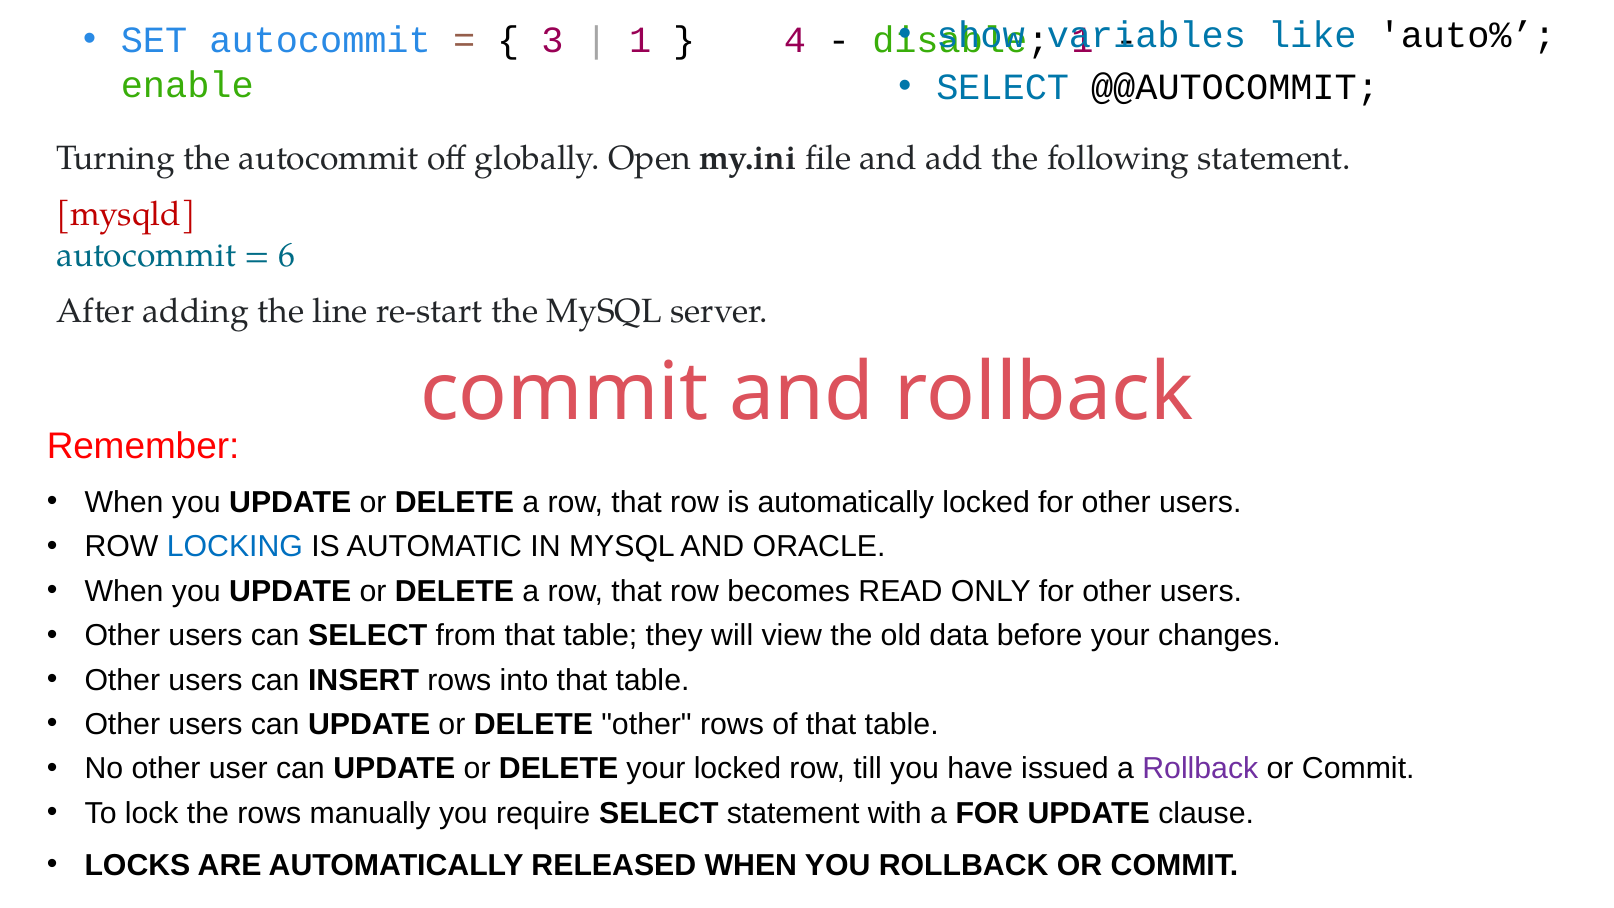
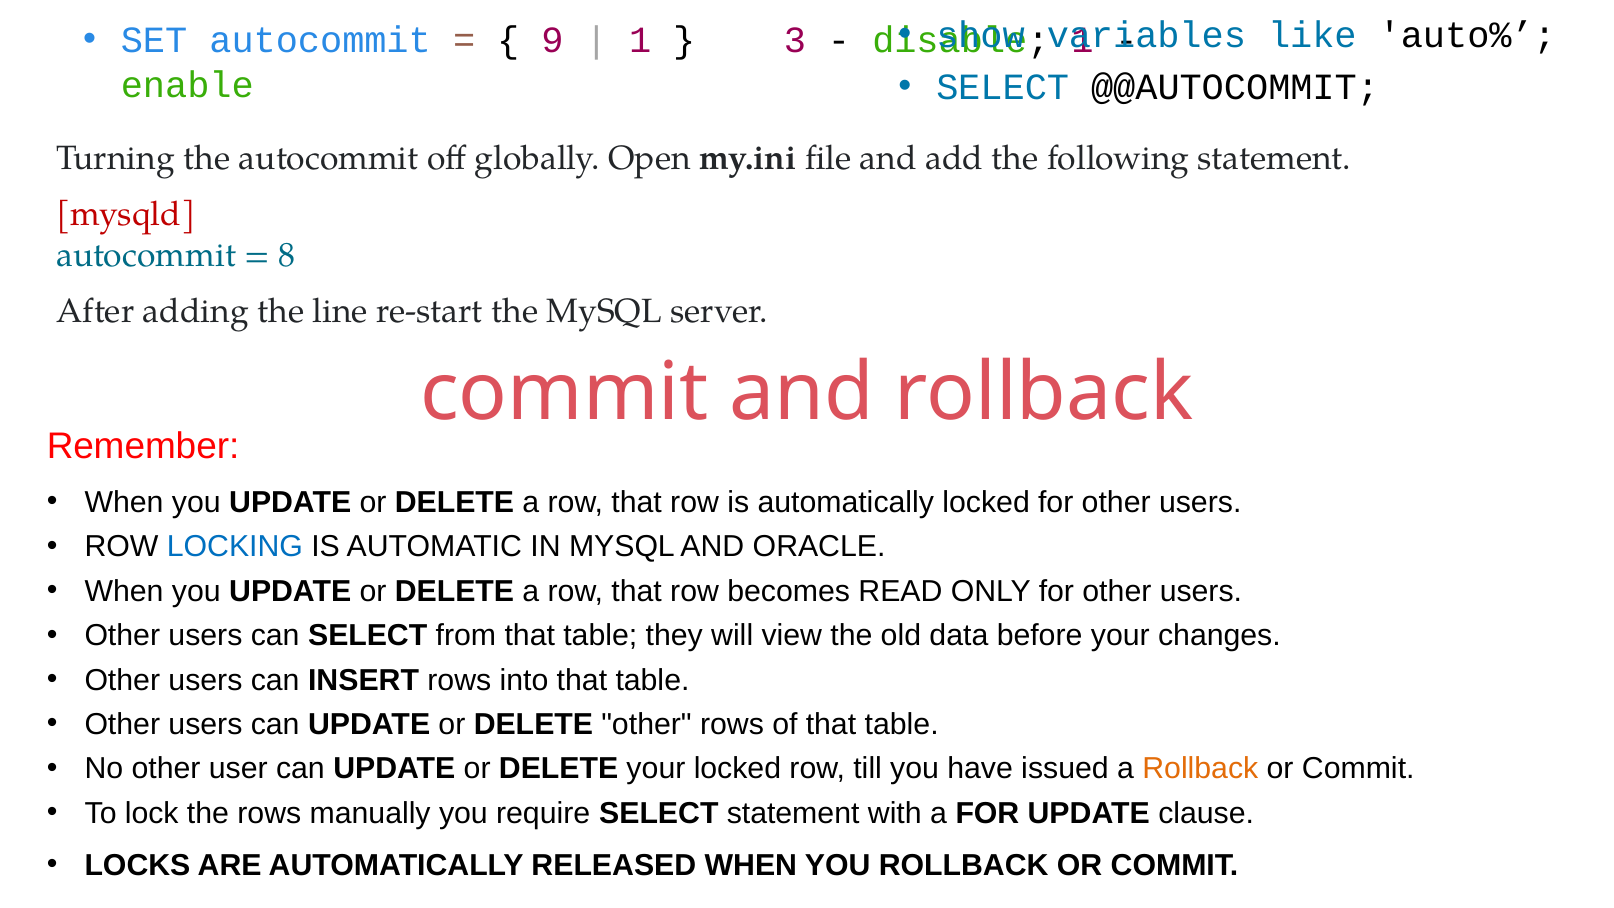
3: 3 -> 9 (552, 41)
4: 4 -> 3 (795, 41)
6: 6 -> 8 (287, 255)
Rollback colour: purple -> orange (1200, 769)
